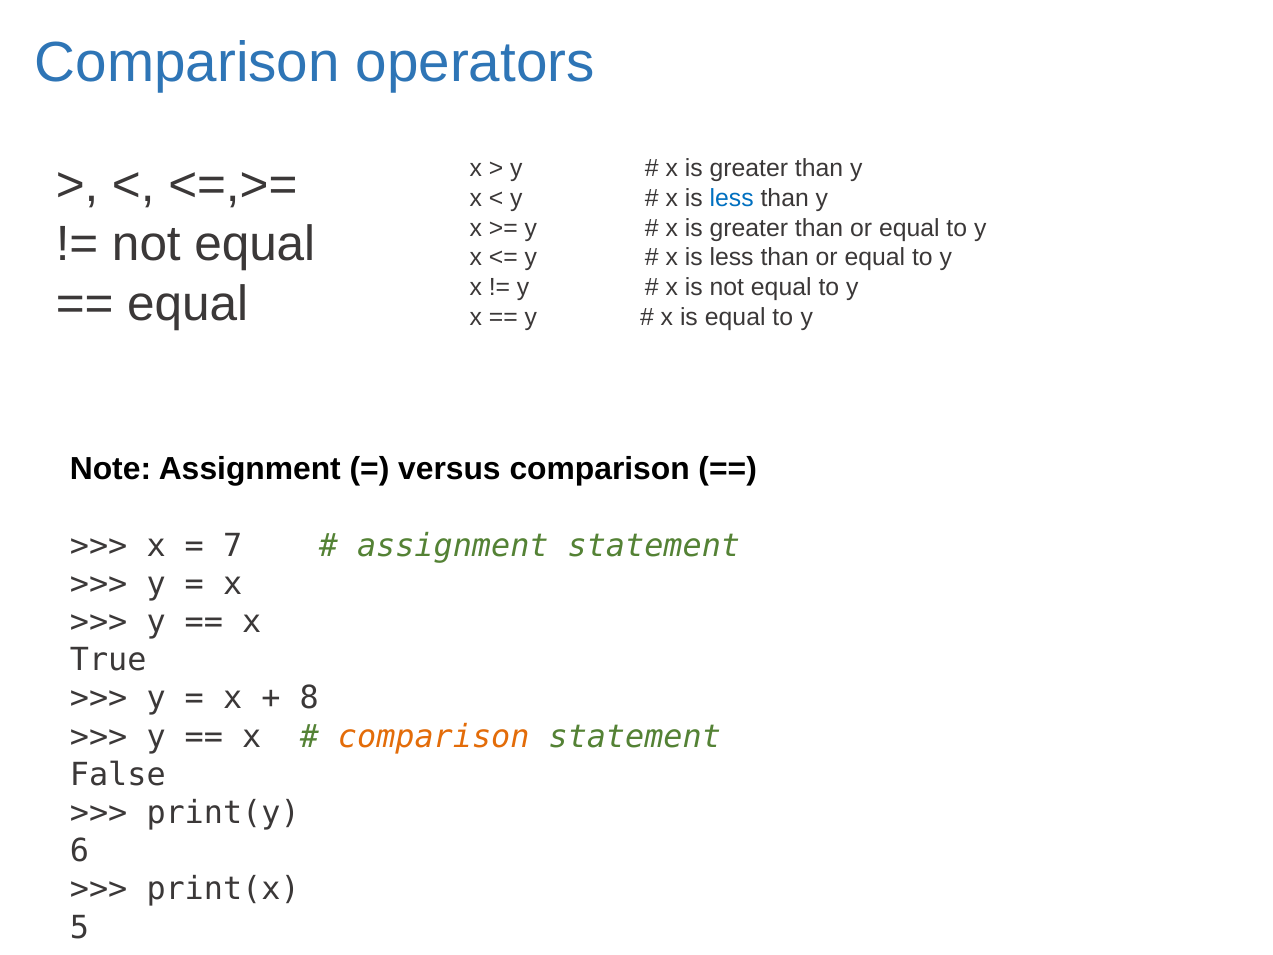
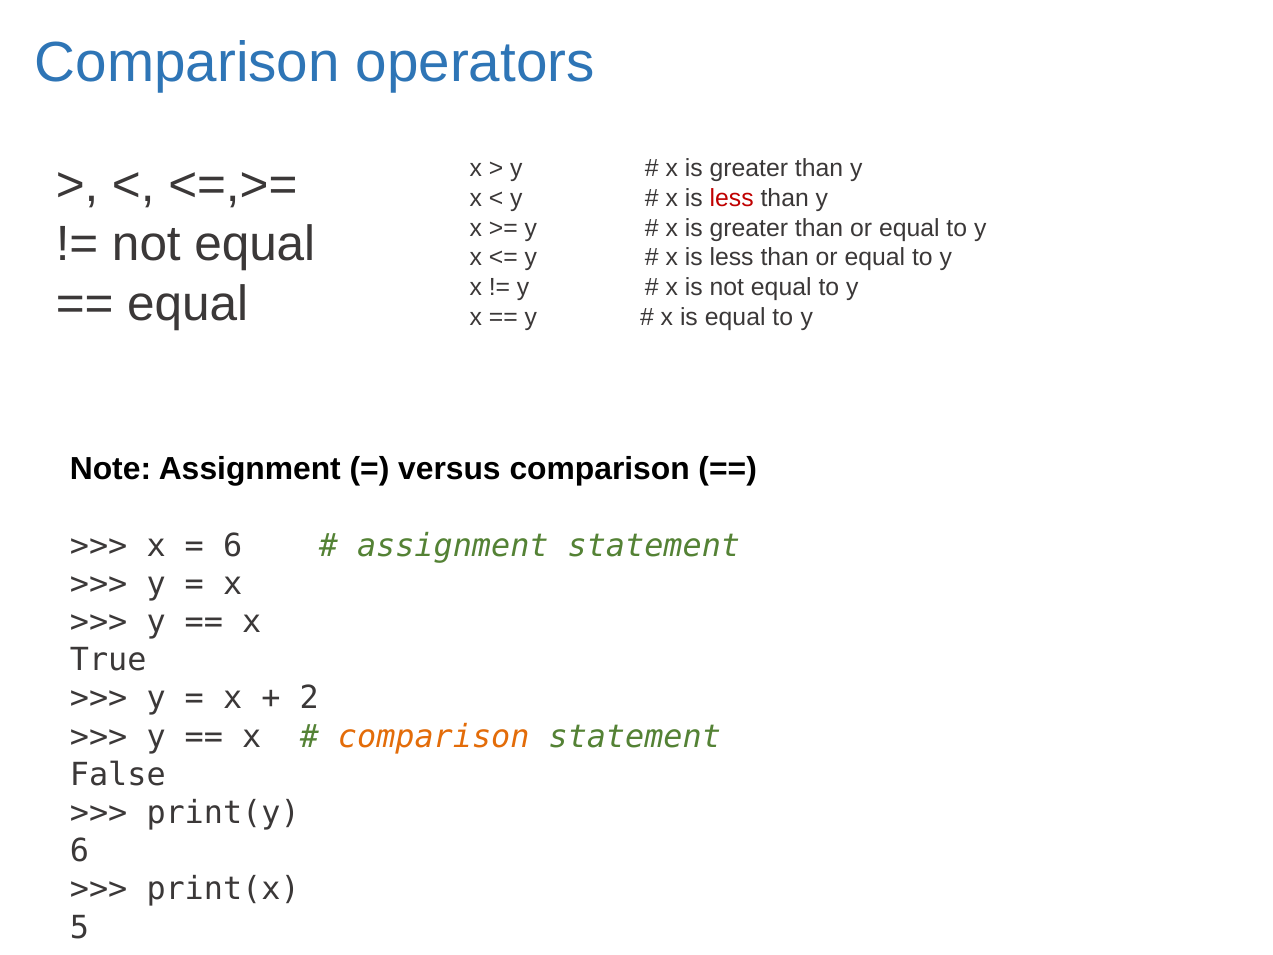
less colour: blue -> red (732, 198)
7: 7 -> 6 (233, 545)
8: 8 -> 2 (309, 698)
